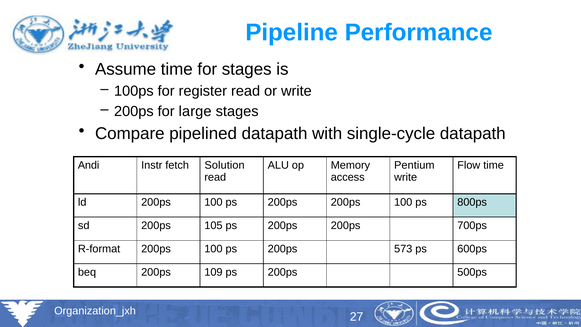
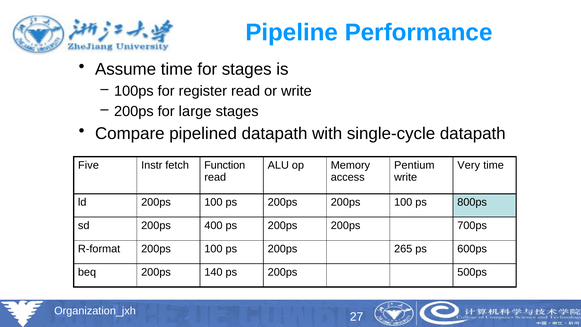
Andi: Andi -> Five (88, 165)
Solution: Solution -> Function (225, 165)
Flow: Flow -> Very (469, 165)
105: 105 -> 400 (213, 225)
573: 573 -> 265 (403, 249)
109: 109 -> 140 (213, 272)
